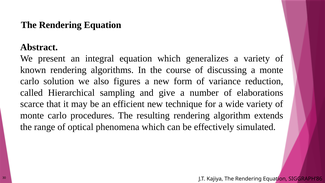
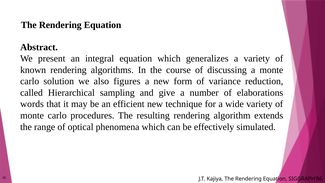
scarce: scarce -> words (32, 104)
